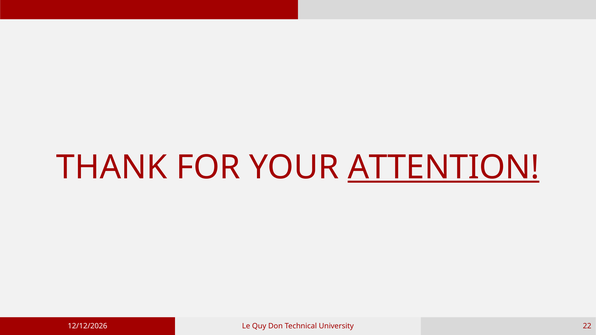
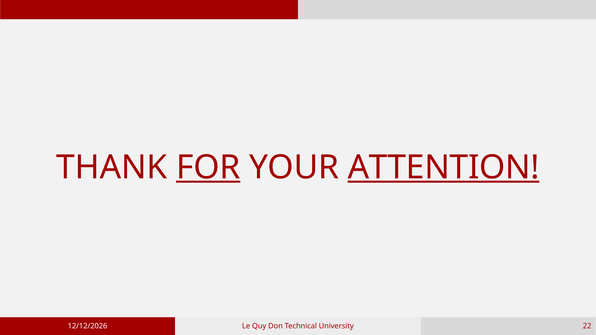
FOR underline: none -> present (208, 167)
